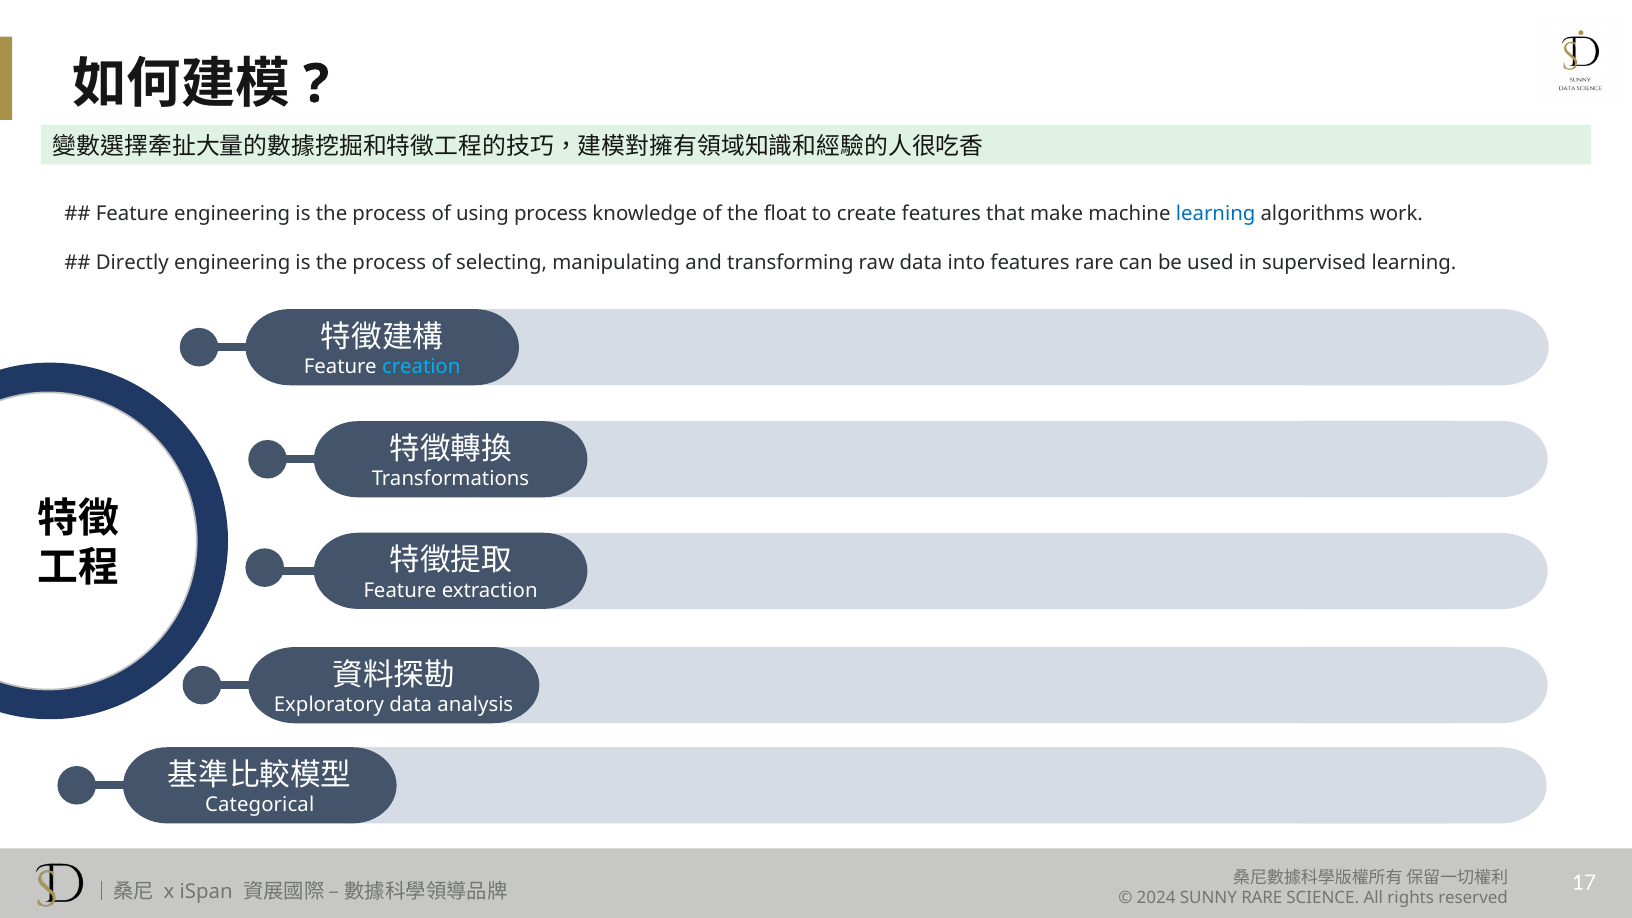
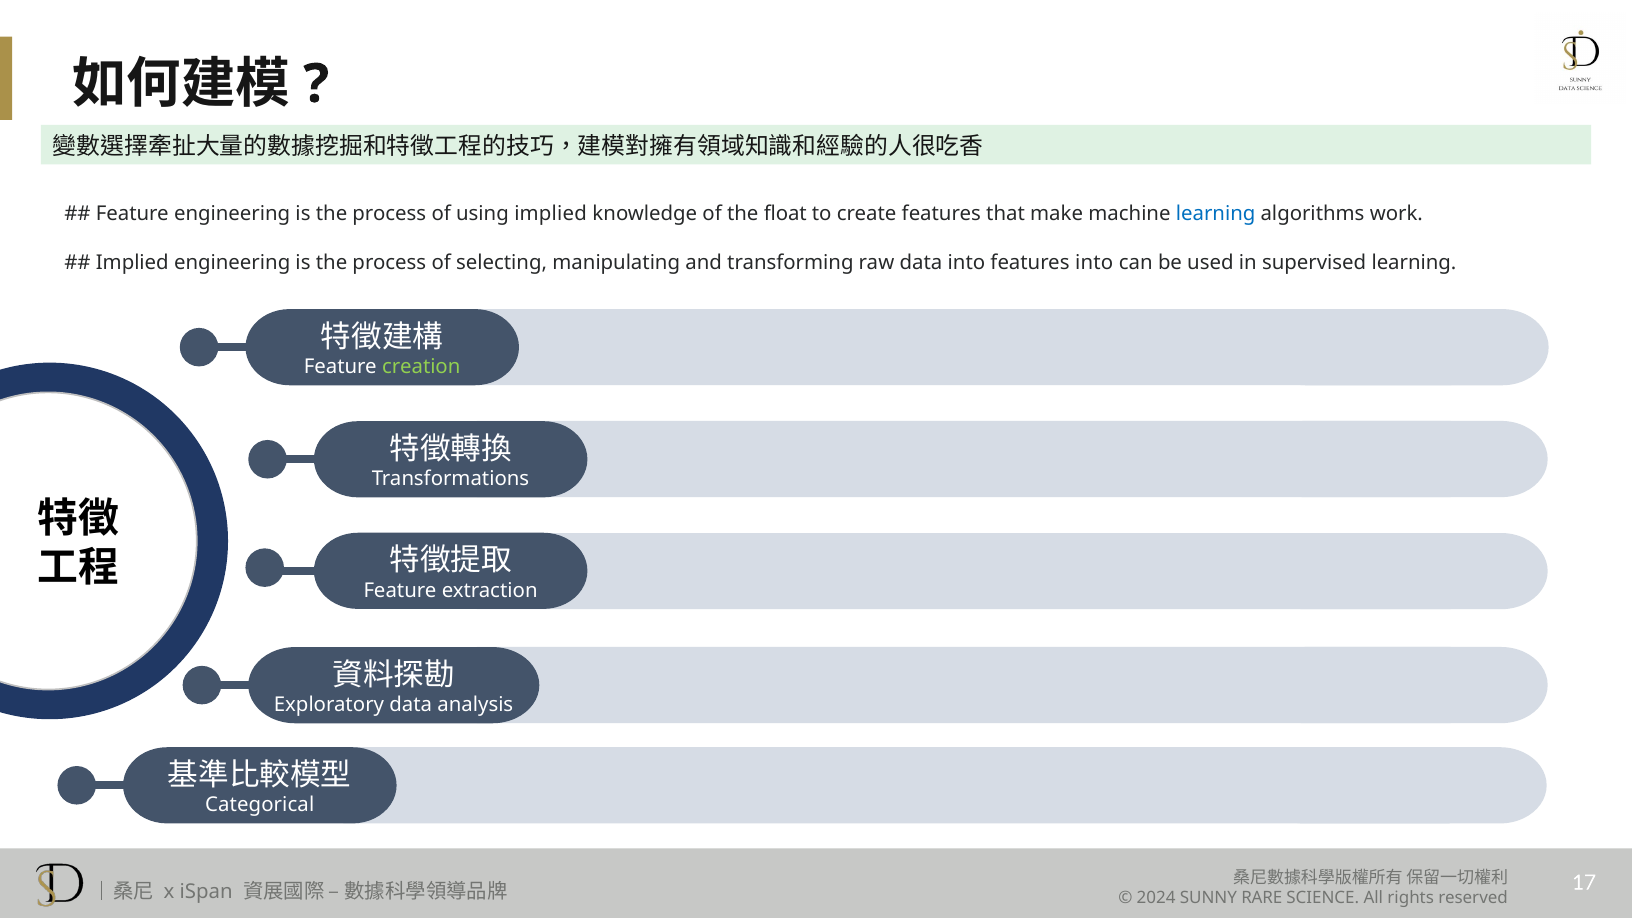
using process: process -> implied (551, 214)
Directly: Directly -> Implied (132, 263)
features rare: rare -> into (1094, 263)
creation colour: light blue -> light green (421, 367)
